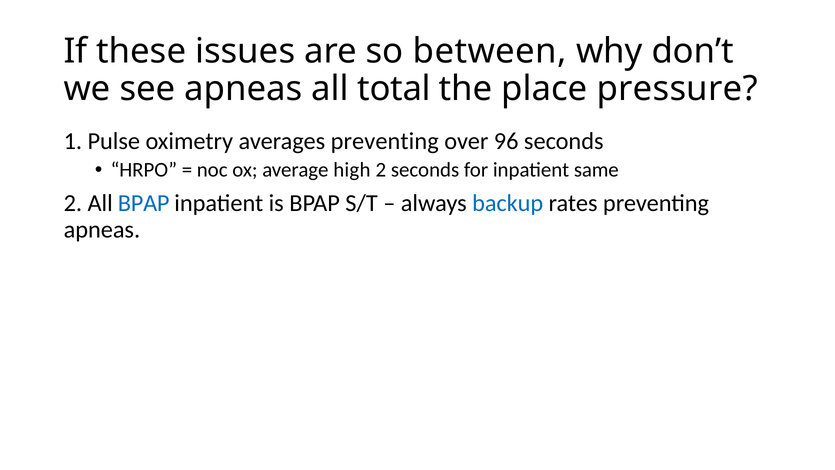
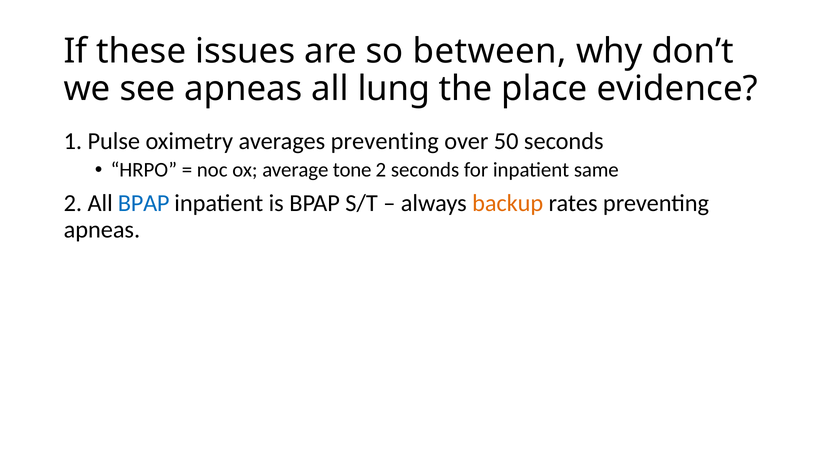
total: total -> lung (394, 89)
pressure: pressure -> evidence (677, 89)
96: 96 -> 50 (506, 141)
high: high -> tone (352, 170)
backup colour: blue -> orange (508, 203)
